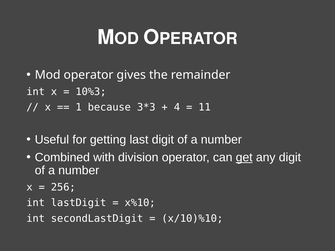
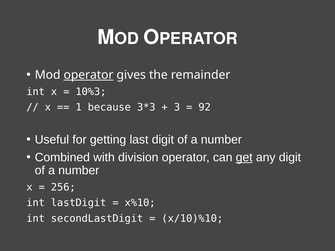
operator underline: none -> present (89, 75)
4: 4 -> 3 (177, 107)
11: 11 -> 92 (205, 107)
